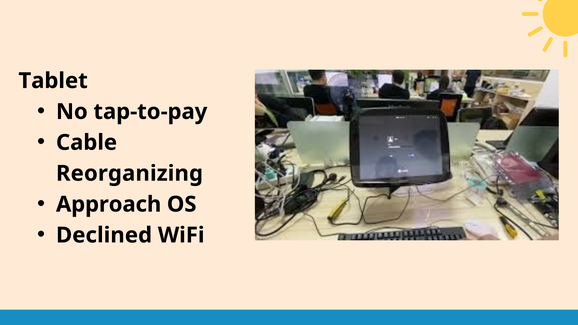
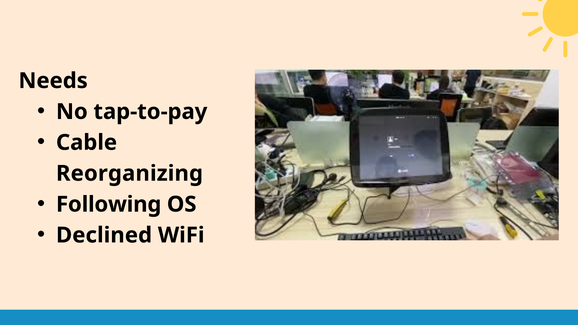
Tablet: Tablet -> Needs (53, 81)
Approach: Approach -> Following (109, 204)
